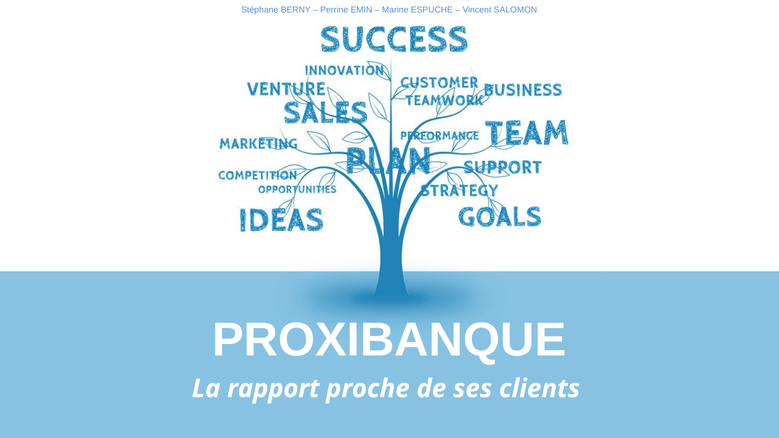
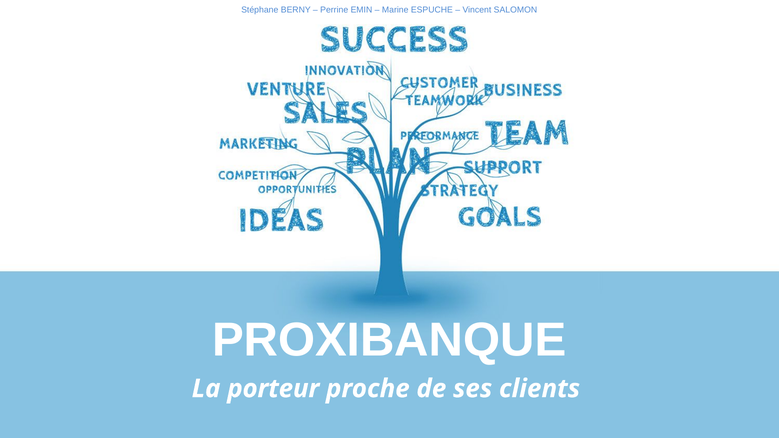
rapport: rapport -> porteur (273, 389)
